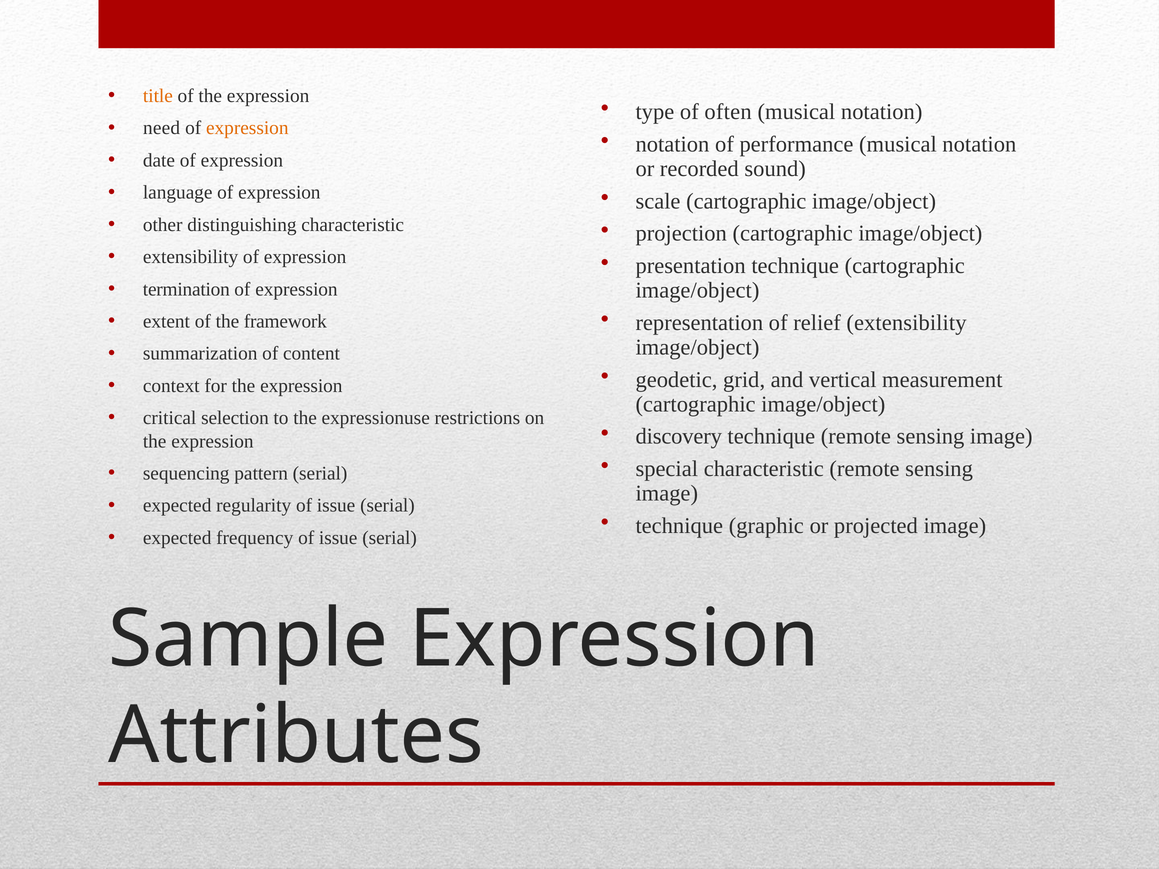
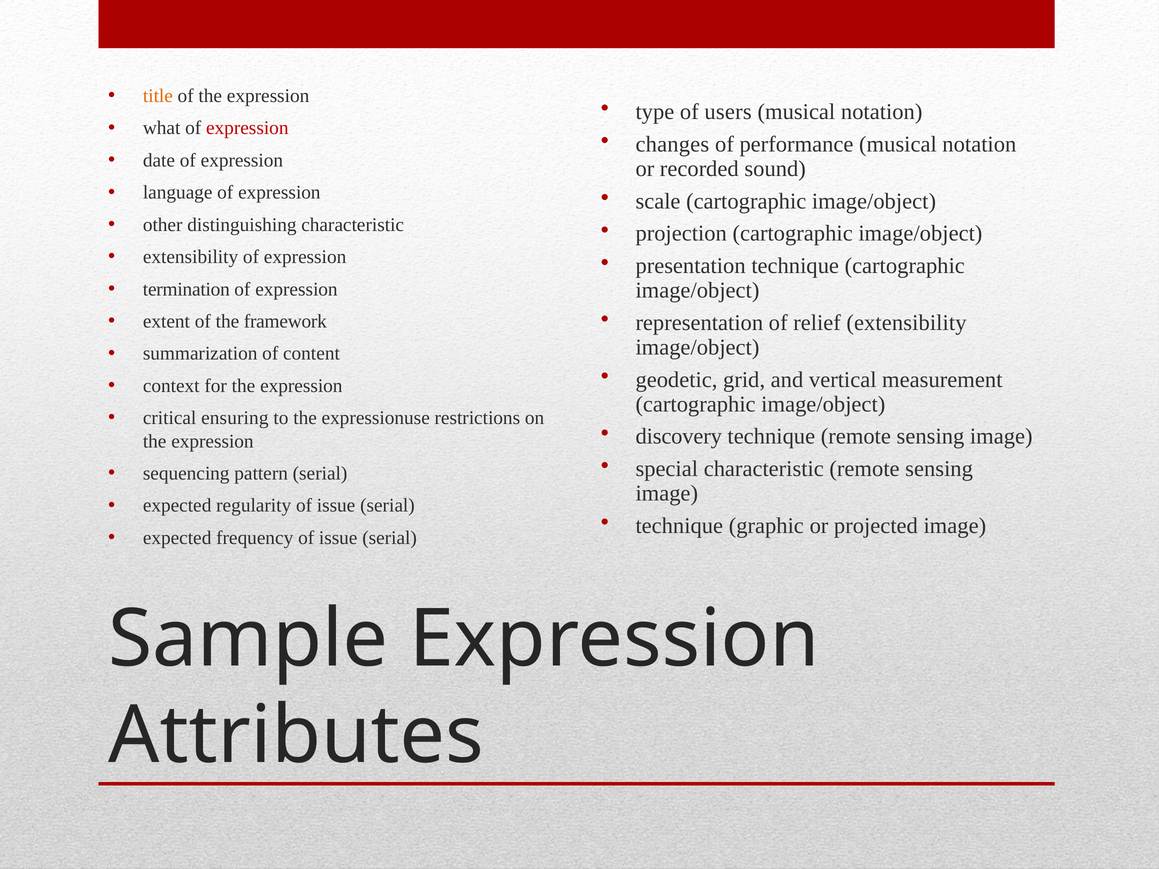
often: often -> users (728, 112)
need: need -> what (162, 128)
expression colour: orange -> red (247, 128)
notation: notation -> changes (672, 144)
selection: selection -> ensuring (235, 418)
